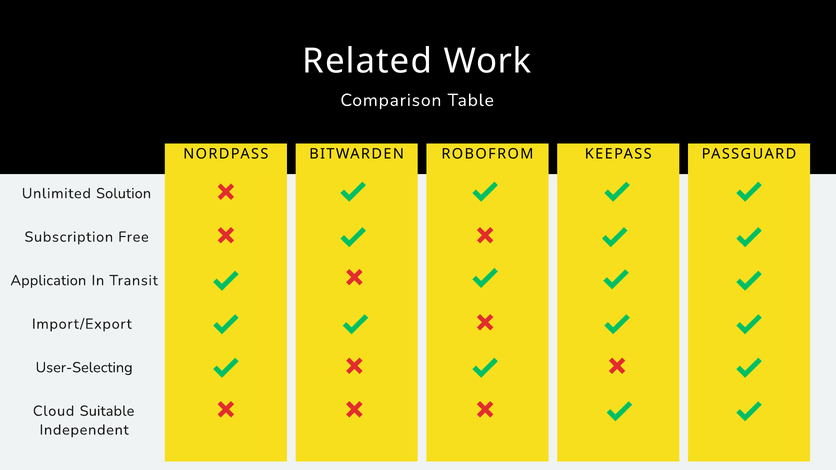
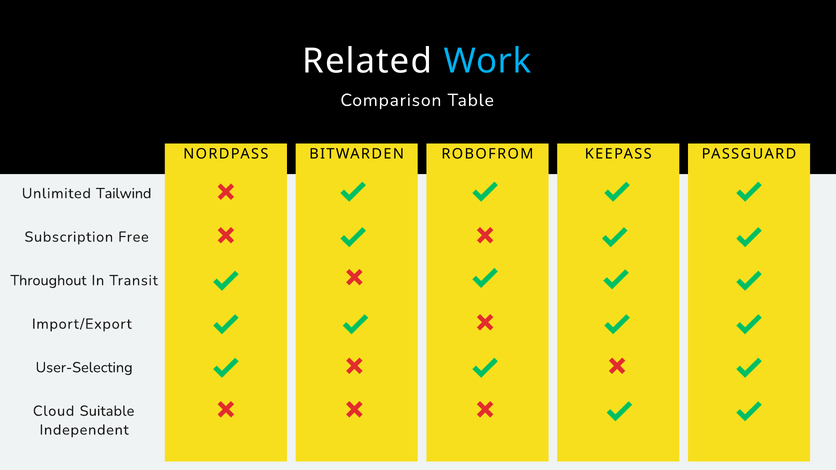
Work colour: white -> light blue (487, 61)
Solution: Solution -> Tailwind (124, 194)
Application: Application -> Throughout (48, 281)
